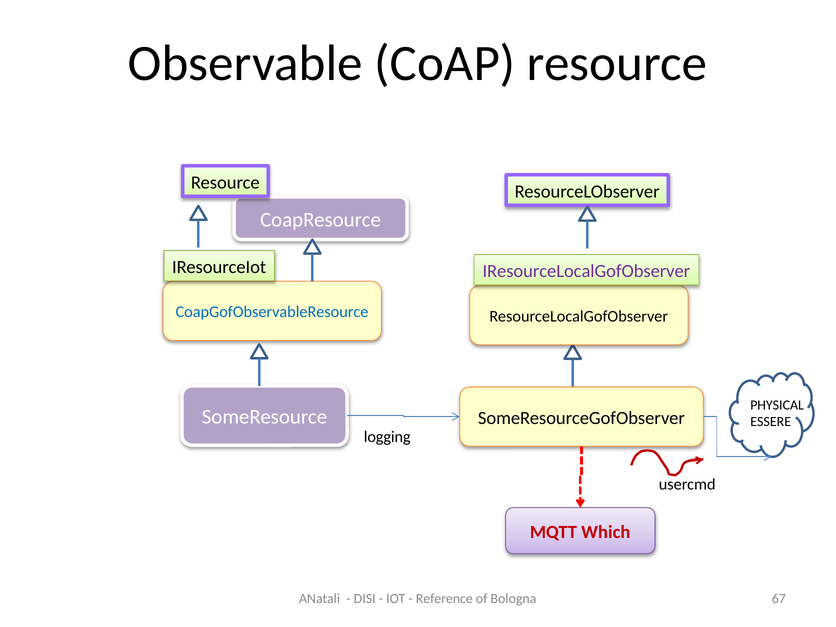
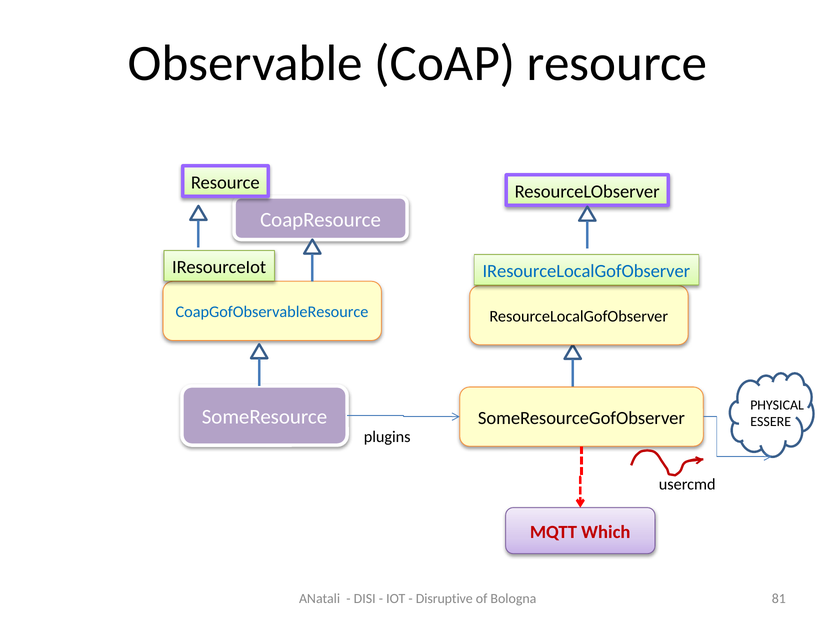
IResourceLocalGofObserver colour: purple -> blue (586, 271)
logging: logging -> plugins (387, 437)
Reference: Reference -> Disruptive (444, 599)
67: 67 -> 81 (779, 599)
